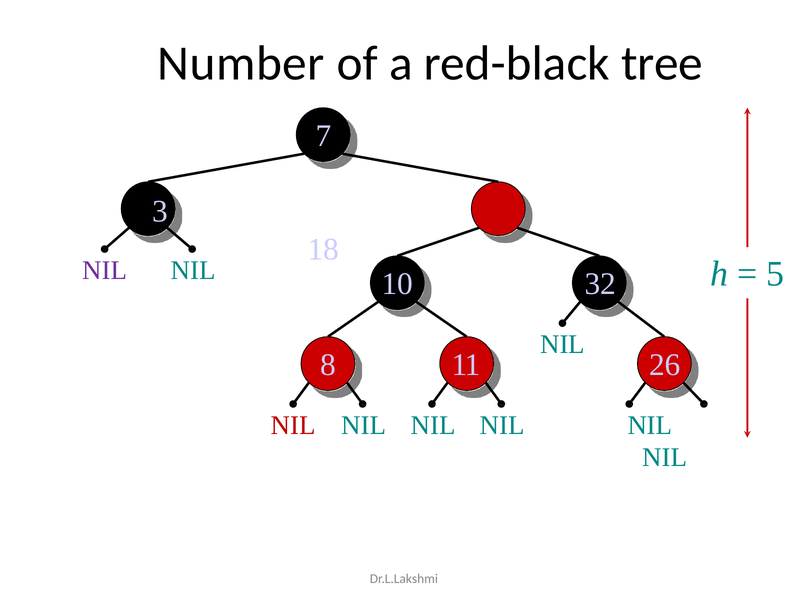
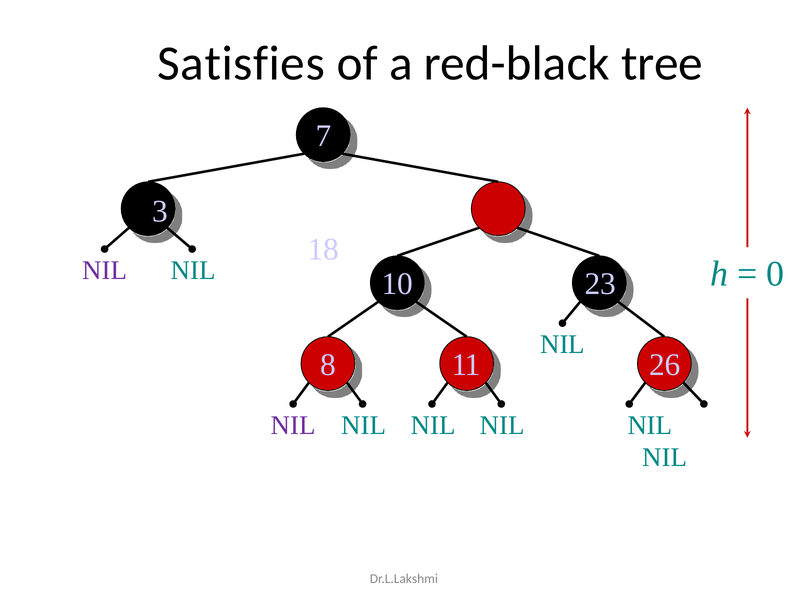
Number: Number -> Satisfies (241, 63)
5: 5 -> 0 (775, 274)
32: 32 -> 23 (600, 284)
NIL colour: red -> purple (293, 425)
